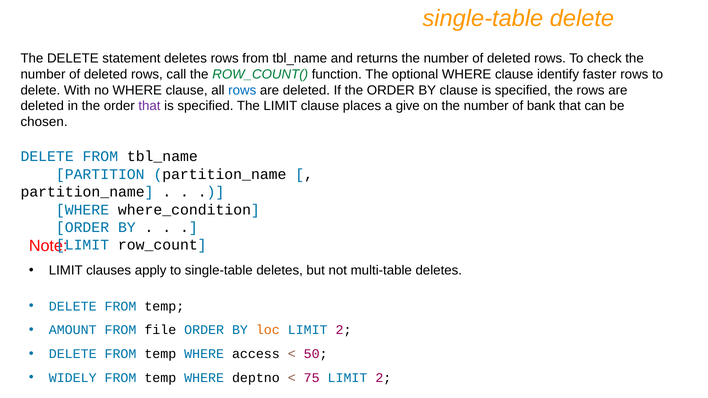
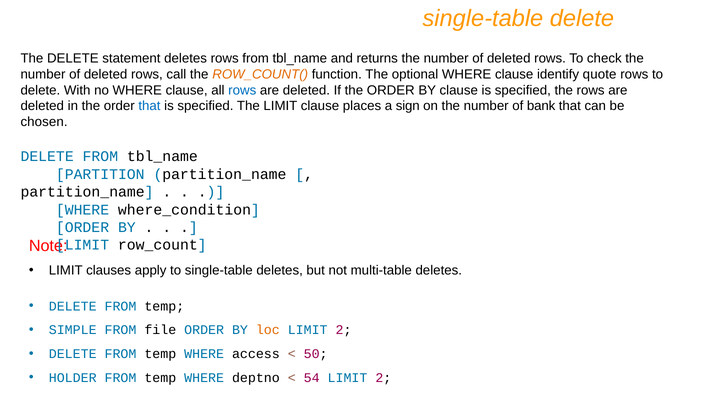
ROW_COUNT( colour: green -> orange (260, 74)
faster: faster -> quote (600, 74)
that colour: purple -> blue (149, 106)
give: give -> sign (408, 106)
AMOUNT: AMOUNT -> SIMPLE (73, 330)
WIDELY: WIDELY -> HOLDER (73, 378)
75: 75 -> 54 (312, 378)
